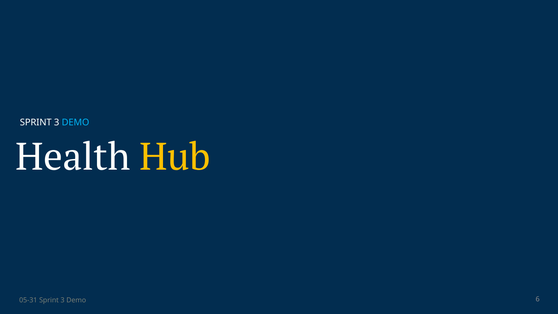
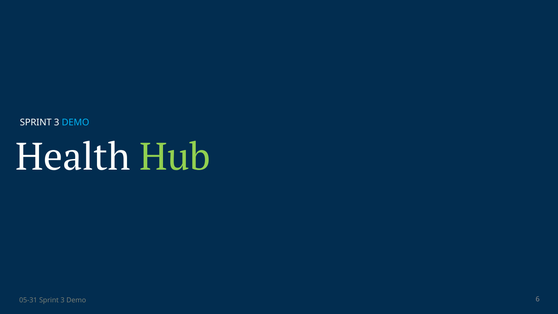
Hub colour: yellow -> light green (175, 157)
